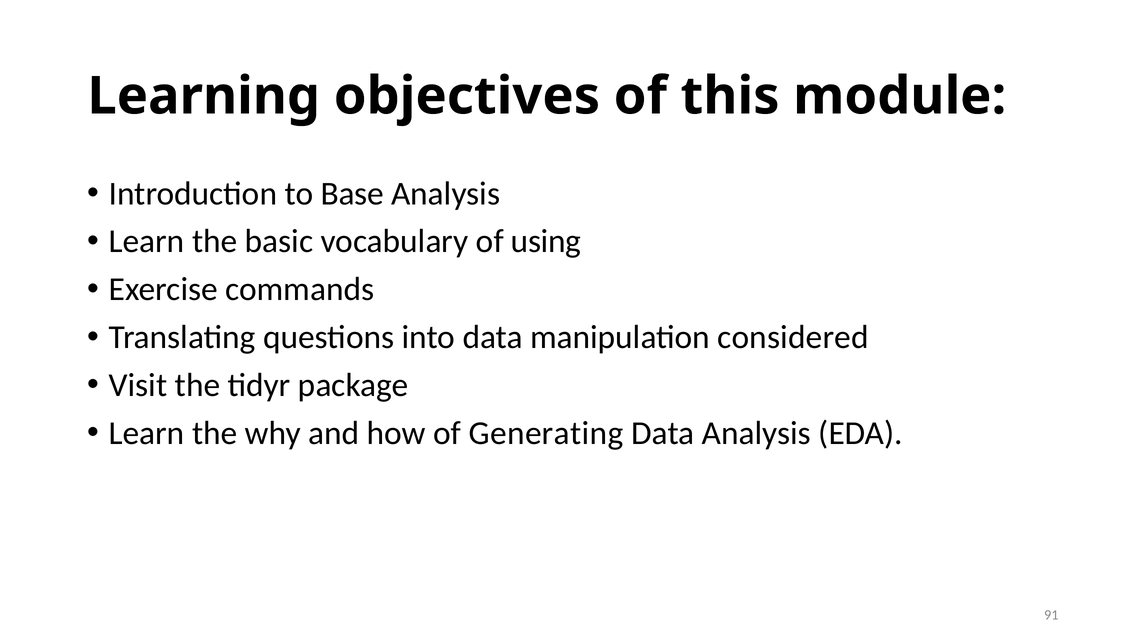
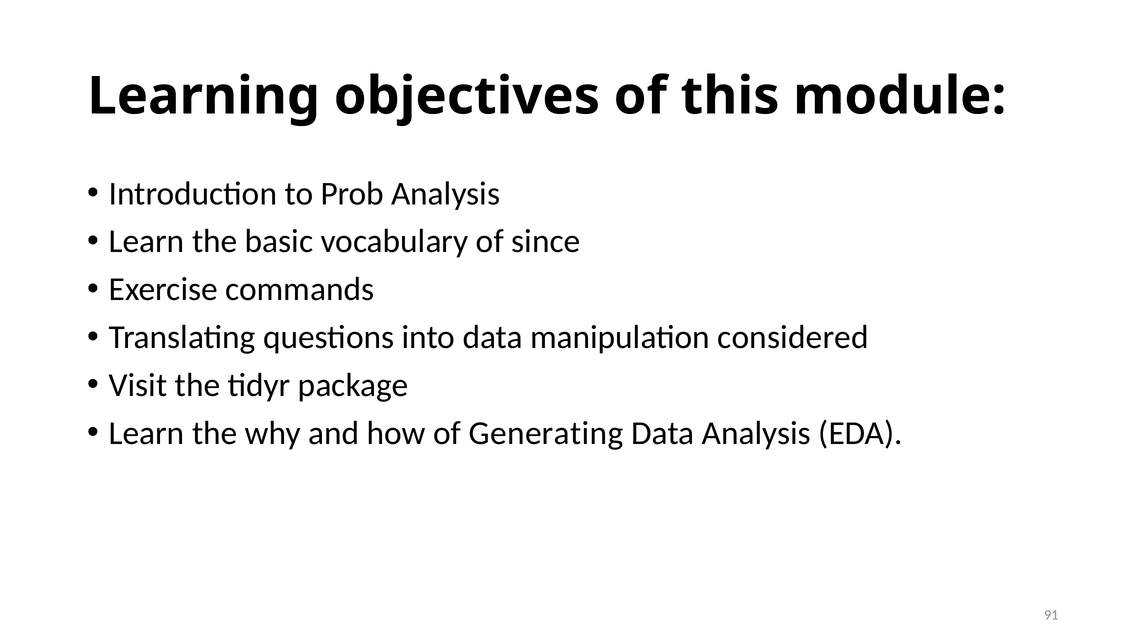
Base: Base -> Prob (352, 194)
using: using -> since (546, 242)
